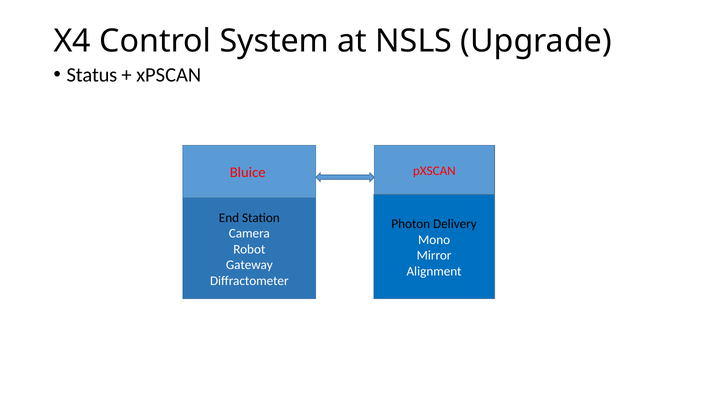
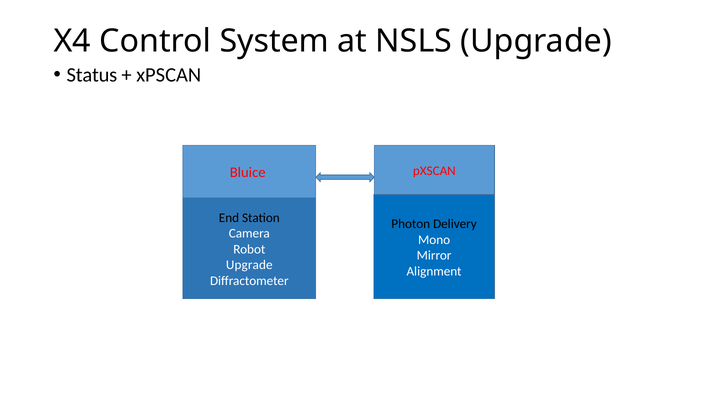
Gateway: Gateway -> Upgrade (249, 265)
